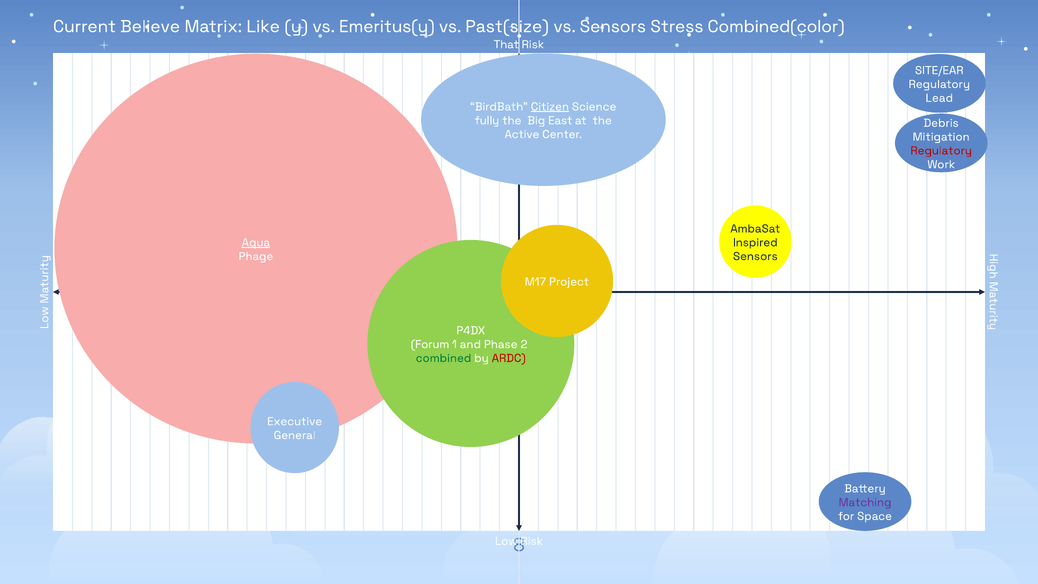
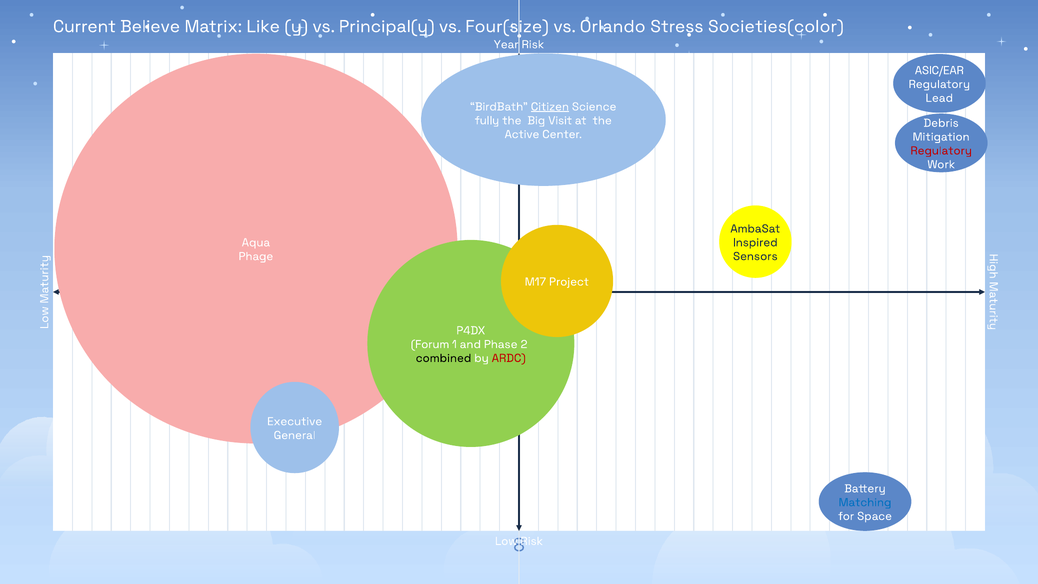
Emeritus(y: Emeritus(y -> Principal(y (387, 26)
Past(size: Past(size -> Four(size (507, 26)
vs Sensors: Sensors -> Orlando (613, 26)
Combined(color: Combined(color -> Societies(color (776, 26)
That: That -> Year (506, 44)
SITE/EAR: SITE/EAR -> ASIC/EAR (939, 70)
East: East -> Visit (560, 120)
Aqua underline: present -> none (256, 242)
combined colour: green -> black (443, 358)
Matching colour: purple -> blue (865, 502)
